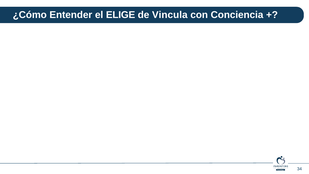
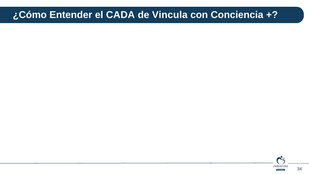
ELIGE: ELIGE -> CADA (120, 15)
